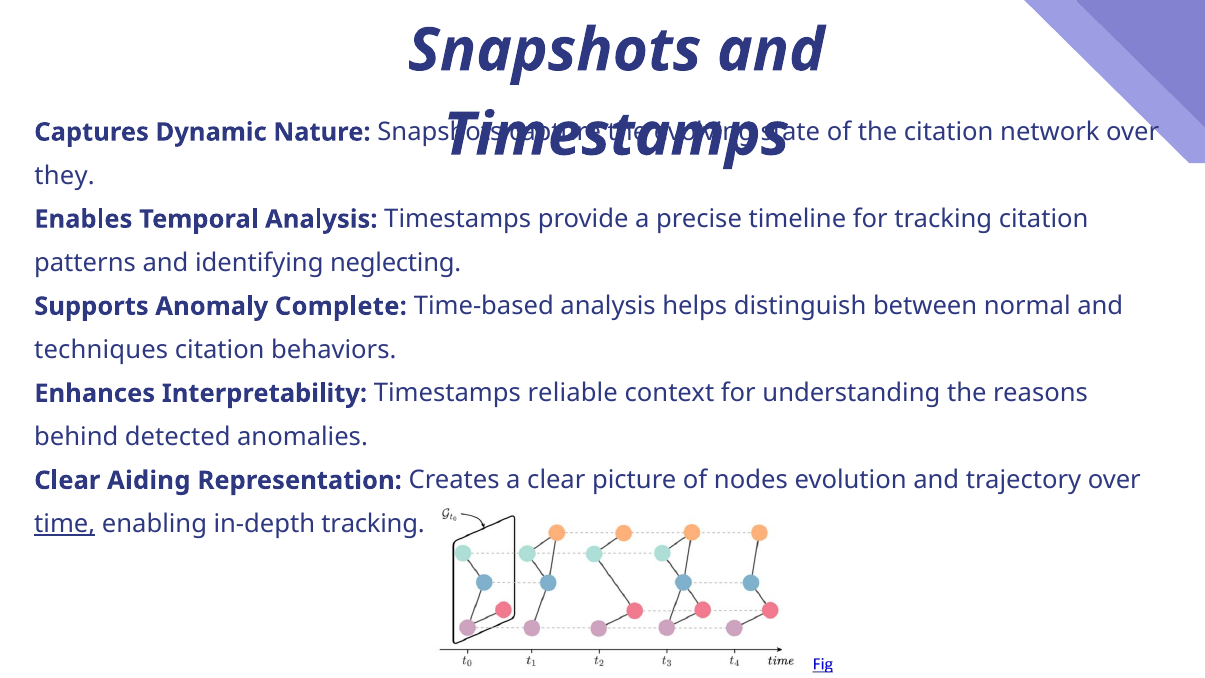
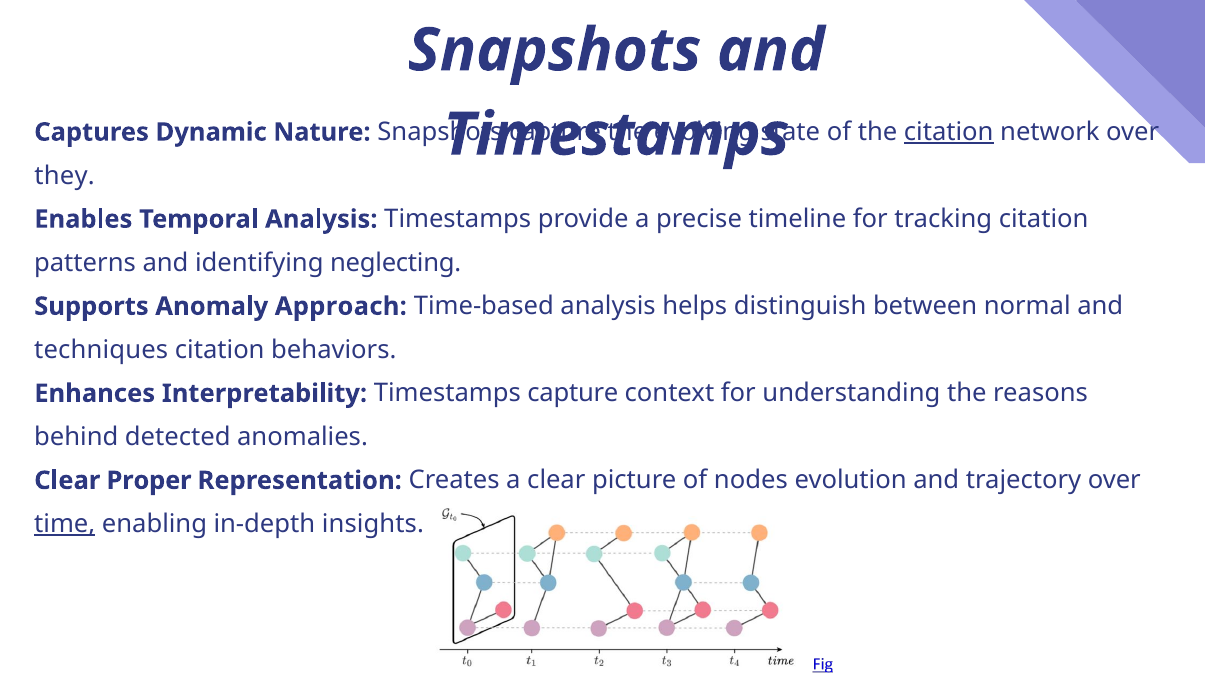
citation underline: none -> present (949, 132)
Complete: Complete -> Approach (341, 306)
Timestamps reliable: reliable -> capture (573, 393)
Aiding: Aiding -> Proper (149, 480)
in-depth tracking: tracking -> insights (373, 524)
